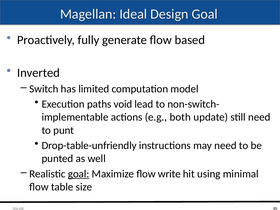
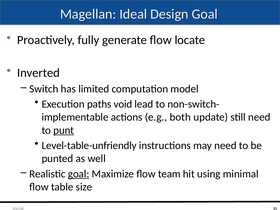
based: based -> locate (190, 40)
punt underline: none -> present (64, 130)
Drop-table-unfriendly: Drop-table-unfriendly -> Level-table-unfriendly (89, 146)
write: write -> team (169, 174)
